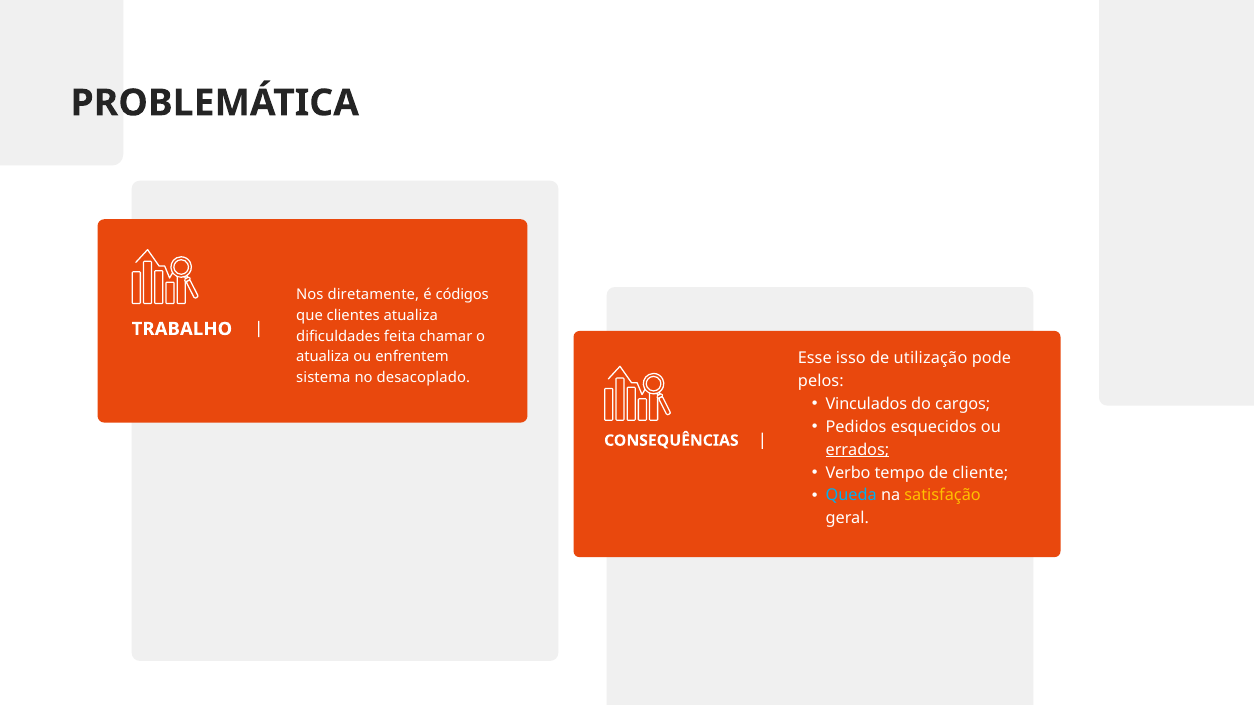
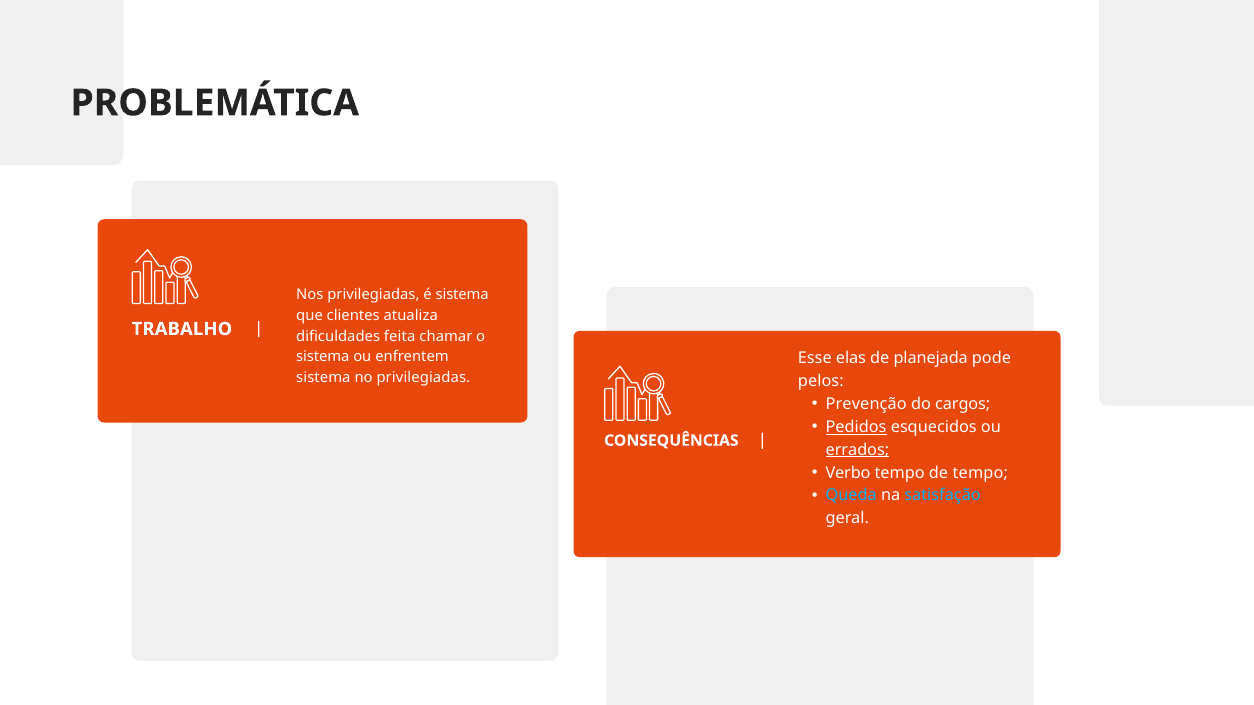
Nos diretamente: diretamente -> privilegiadas (373, 295)
é códigos: códigos -> sistema (462, 295)
atualiza: atualiza -> sistema (323, 357)
isso: isso -> elas (851, 359)
utilização: utilização -> planejada (931, 359)
no desacoplado: desacoplado -> privilegiadas (423, 378)
Vinculados: Vinculados -> Prevenção (866, 404)
Pedidos underline: none -> present (856, 427)
de cliente: cliente -> tempo (980, 473)
satisfação colour: yellow -> light blue (943, 496)
